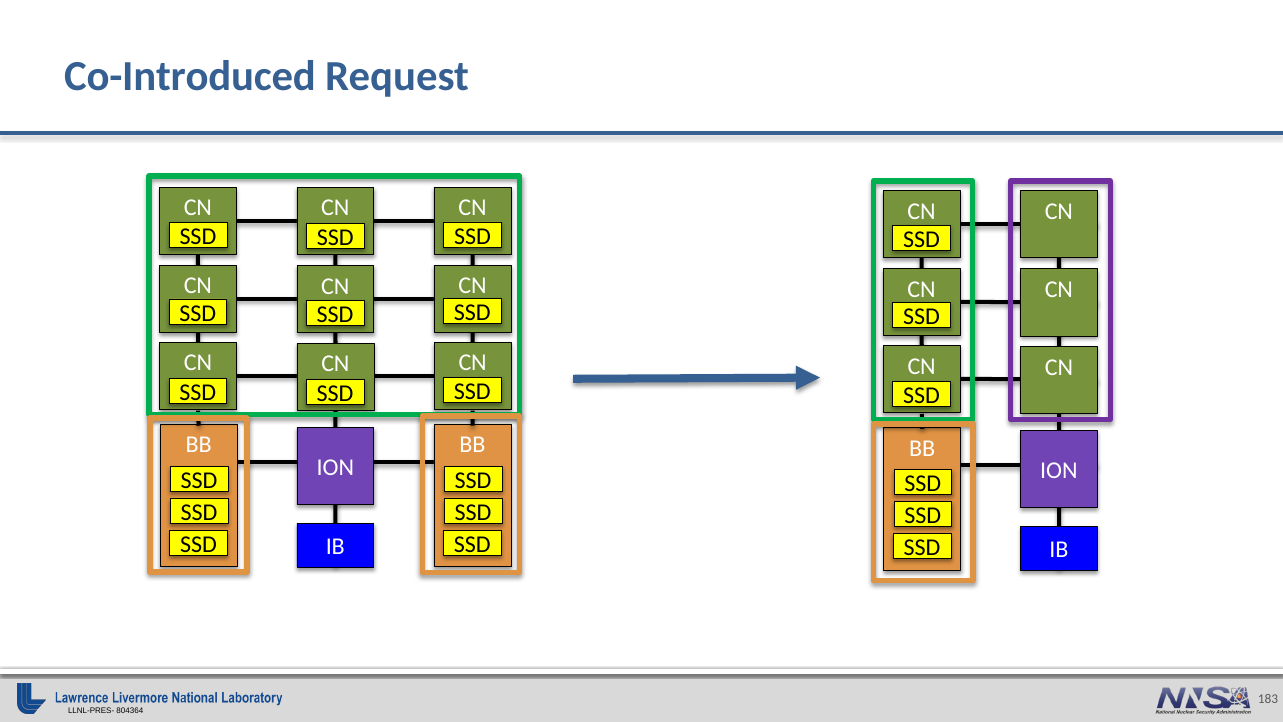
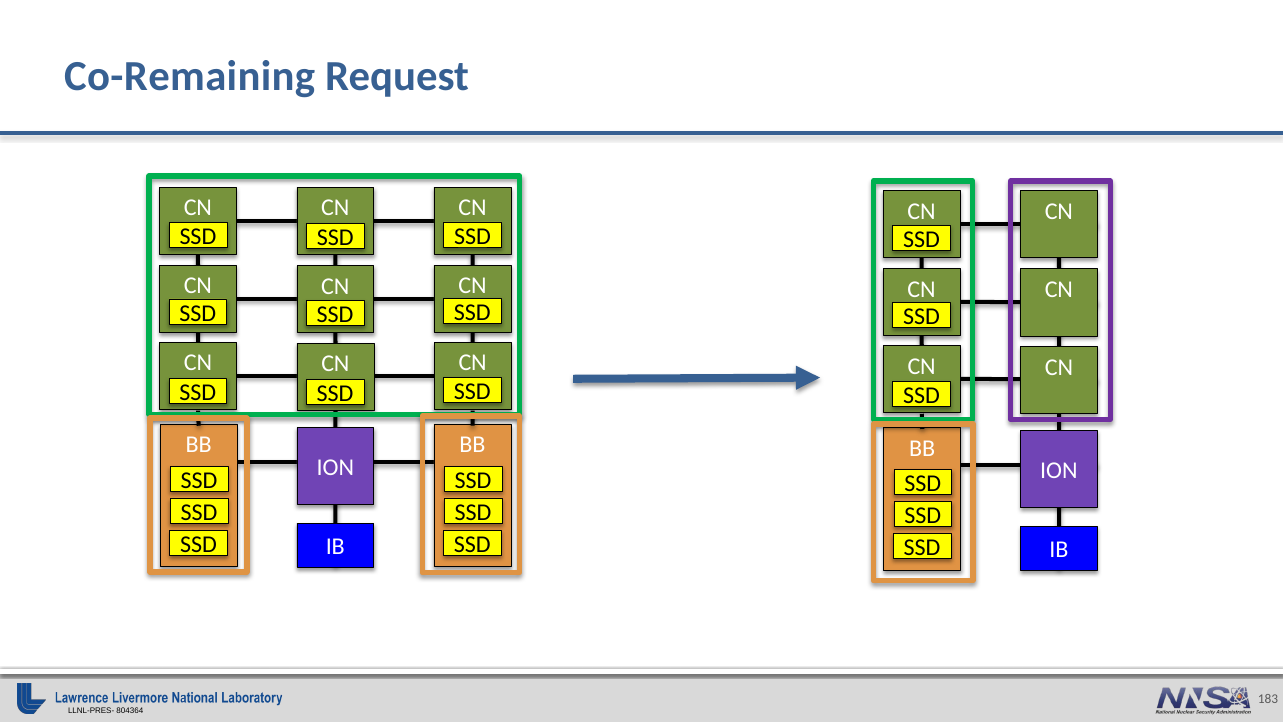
Co-Introduced: Co-Introduced -> Co-Remaining (190, 76)
